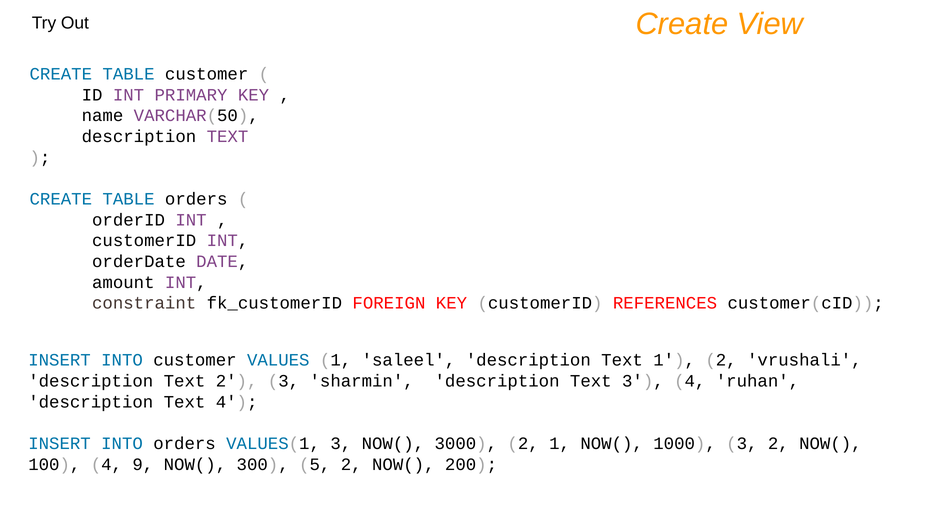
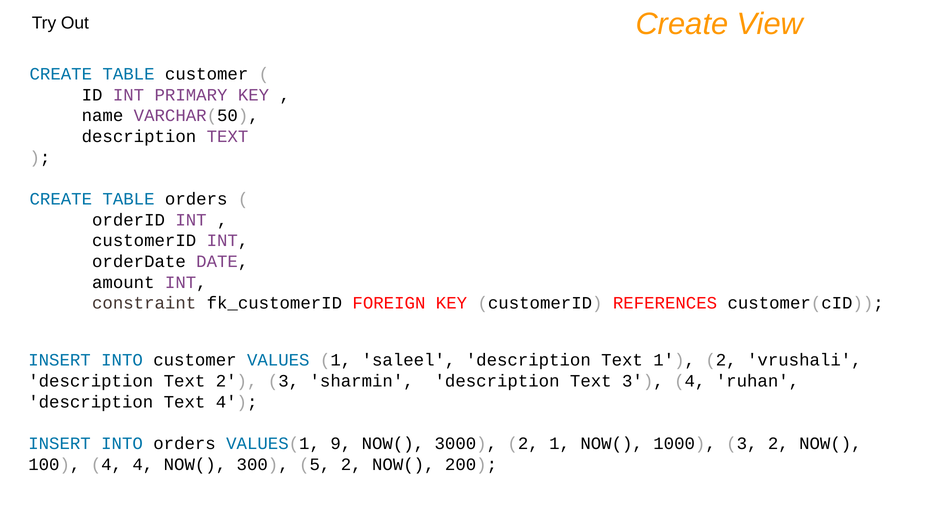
VALUES(1 3: 3 -> 9 (341, 443)
4 9: 9 -> 4 (143, 464)
